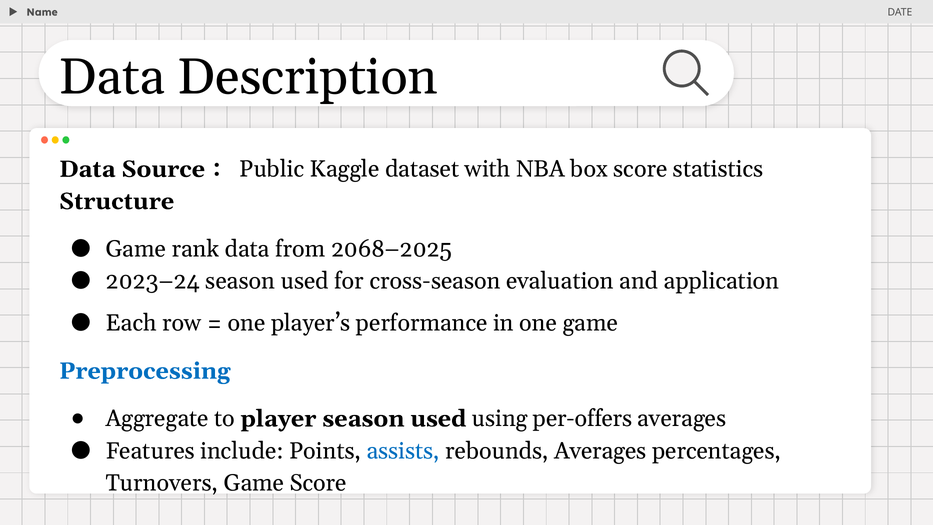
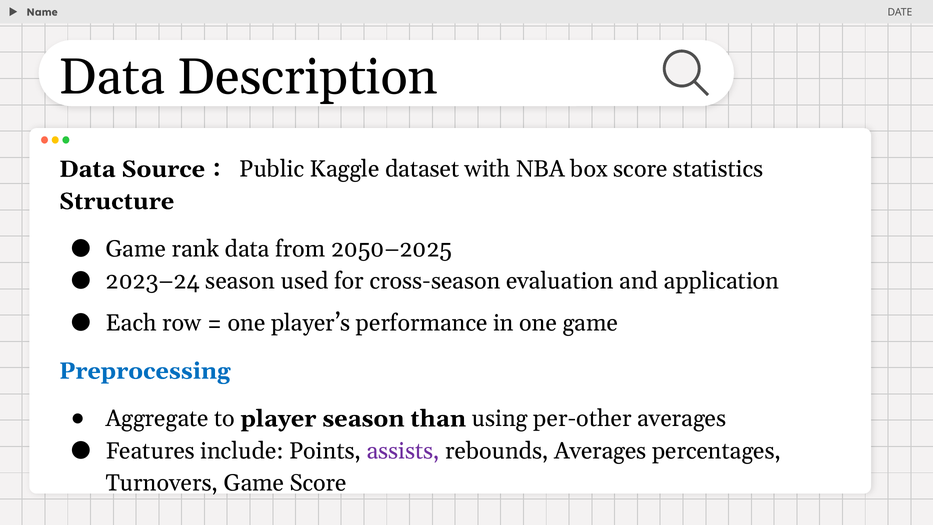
2068–2025: 2068–2025 -> 2050–2025 (391, 249)
player season used: used -> than (438, 419)
per-offers: per-offers -> per-other (582, 419)
assists colour: blue -> purple (403, 451)
